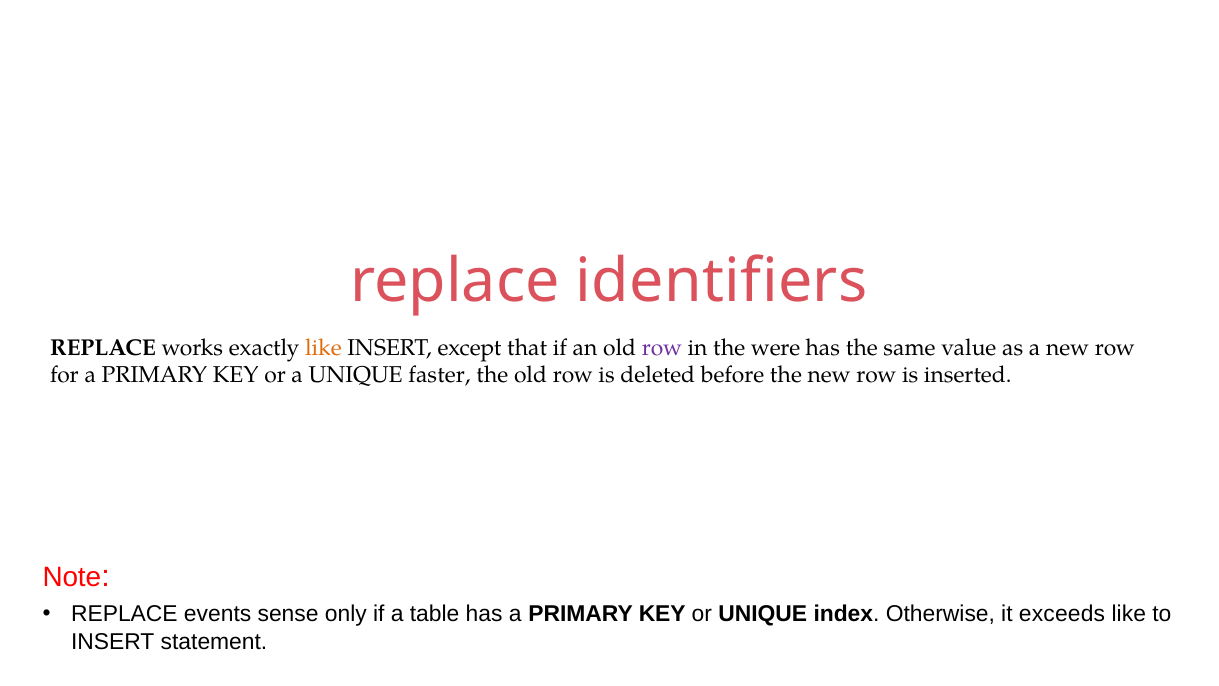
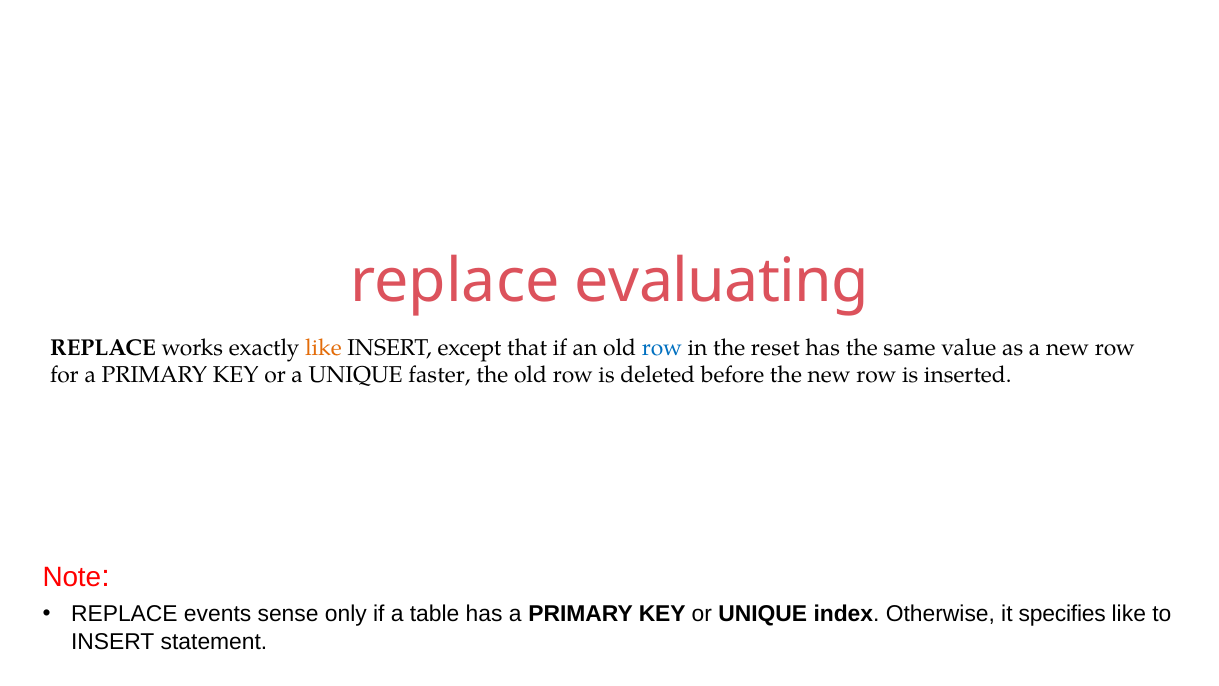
identifiers: identifiers -> evaluating (722, 281)
row colour: purple -> blue (662, 347)
were: were -> reset (775, 347)
exceeds: exceeds -> specifies (1062, 614)
